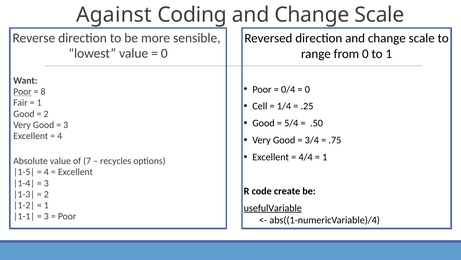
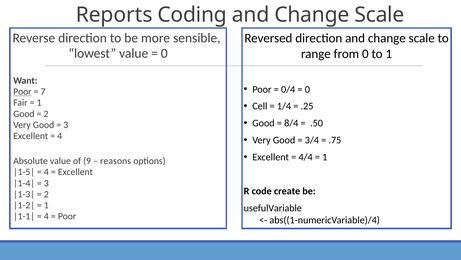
Against: Against -> Reports (114, 15)
8: 8 -> 7 (43, 91)
5/4: 5/4 -> 8/4 (291, 123)
7: 7 -> 9 (87, 161)
recycles: recycles -> reasons (116, 161)
usefulVariable underline: present -> none (273, 207)
3: 3 -> 4 (46, 216)
